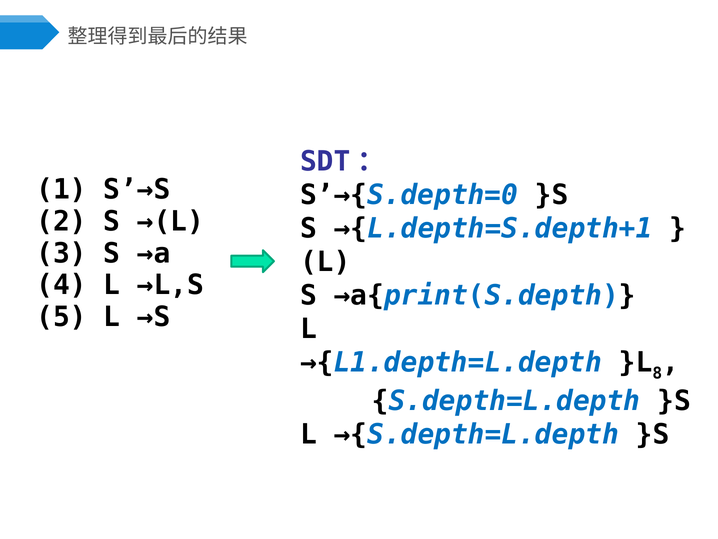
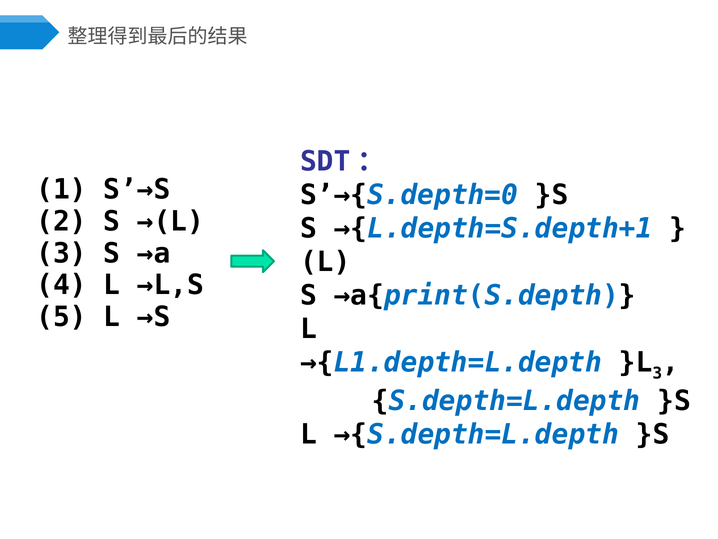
8: 8 -> 3 (657, 373)
